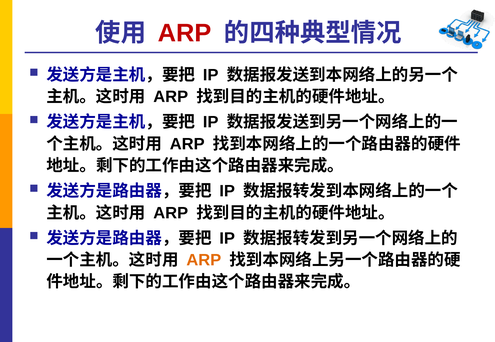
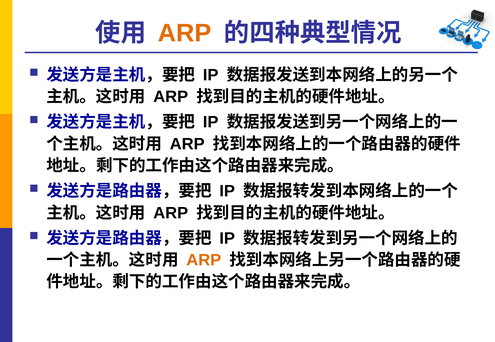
ARP colour: red -> orange (185, 33)
